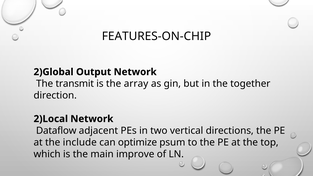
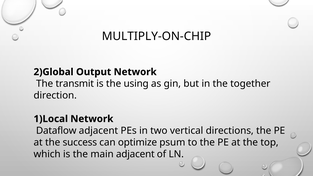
FEATURES-ON-CHIP: FEATURES-ON-CHIP -> MULTIPLY-ON-CHIP (156, 36)
array: array -> using (136, 84)
2)Local: 2)Local -> 1)Local (51, 119)
include: include -> success (80, 142)
main improve: improve -> adjacent (135, 154)
